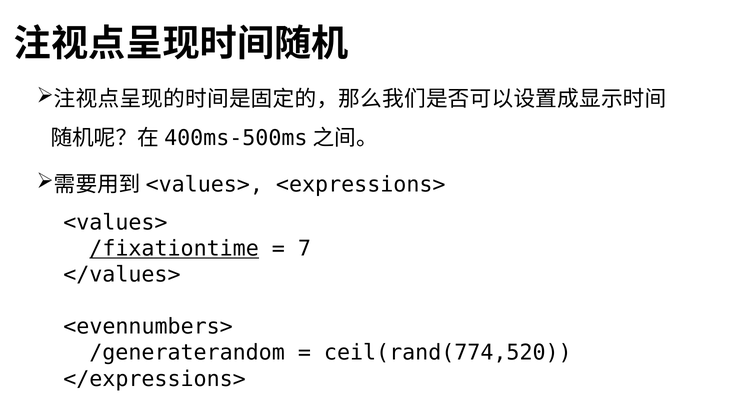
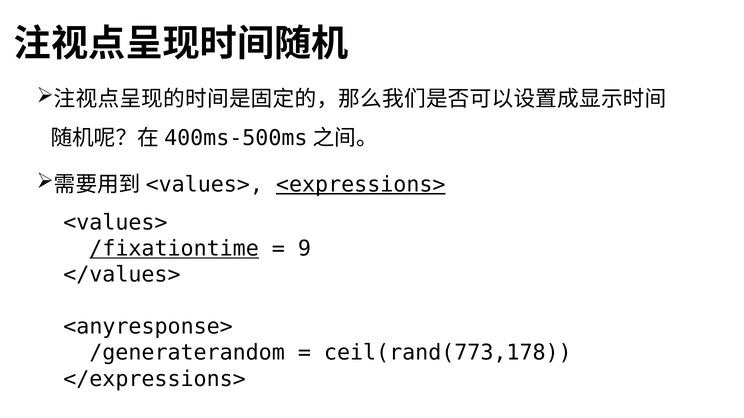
<expressions> underline: none -> present (361, 185)
7: 7 -> 9 (304, 249)
<evennumbers>: <evennumbers> -> <anyresponse> (148, 327)
ceil(rand(774,520: ceil(rand(774,520 -> ceil(rand(773,178 (448, 353)
